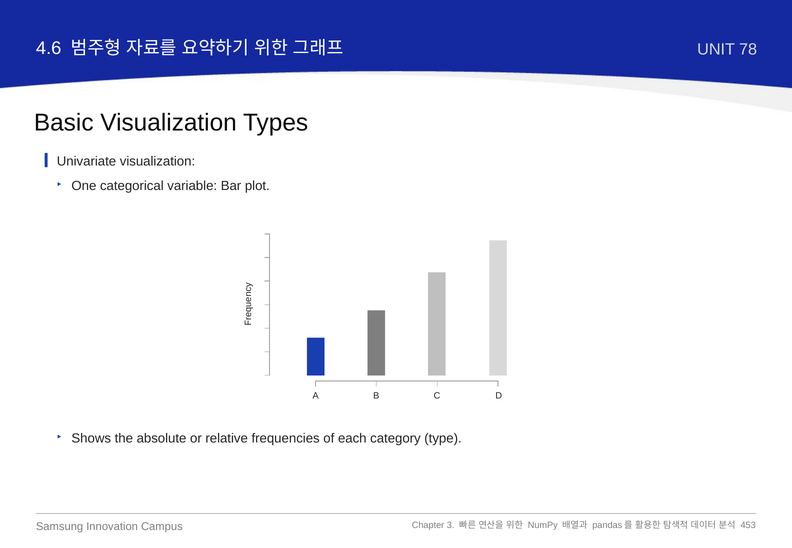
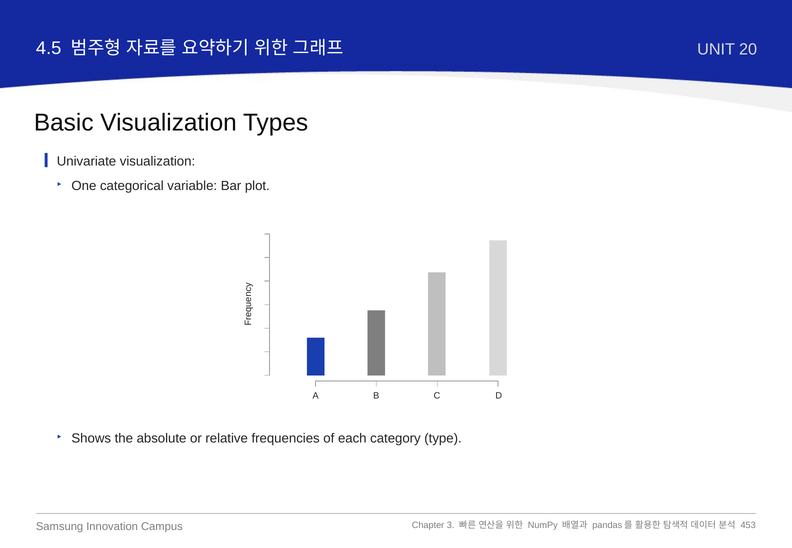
4.6: 4.6 -> 4.5 (49, 48)
78: 78 -> 20 (748, 49)
